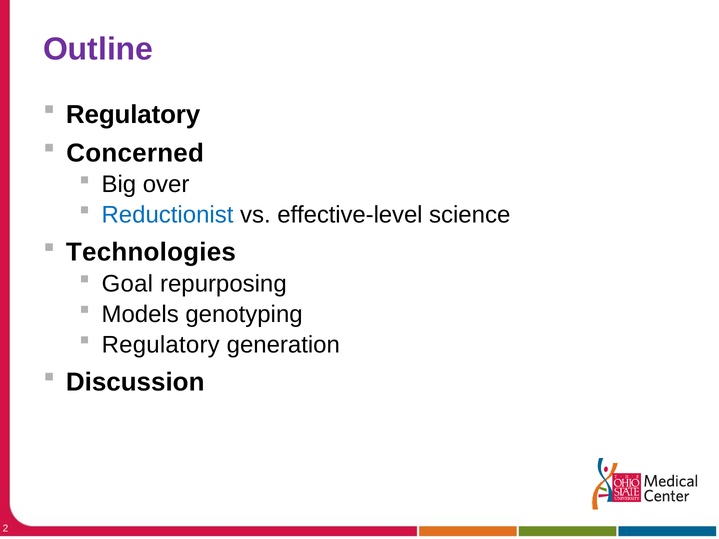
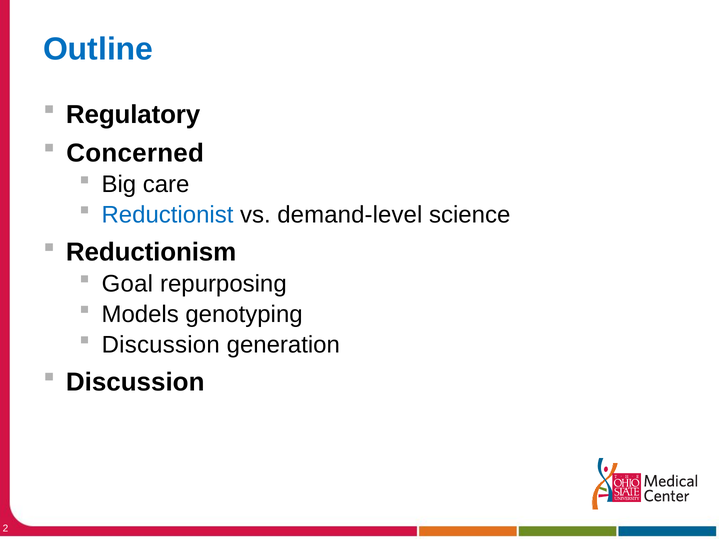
Outline colour: purple -> blue (98, 49)
over: over -> care (166, 185)
effective-level: effective-level -> demand-level (350, 215)
Technologies: Technologies -> Reductionism (151, 252)
Regulatory: Regulatory -> Discussion (161, 345)
